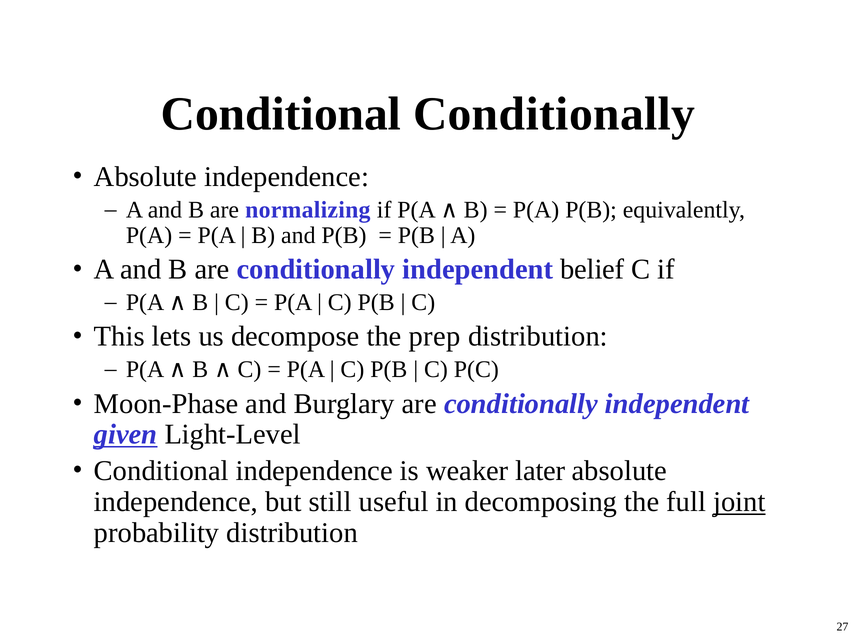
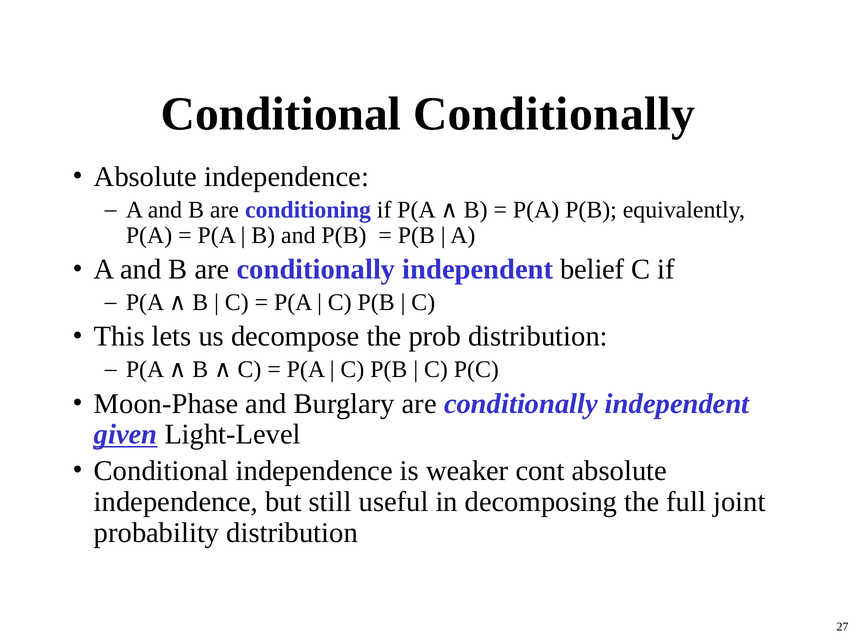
normalizing: normalizing -> conditioning (308, 210)
prep: prep -> prob (435, 336)
later: later -> cont (540, 471)
joint underline: present -> none (739, 502)
